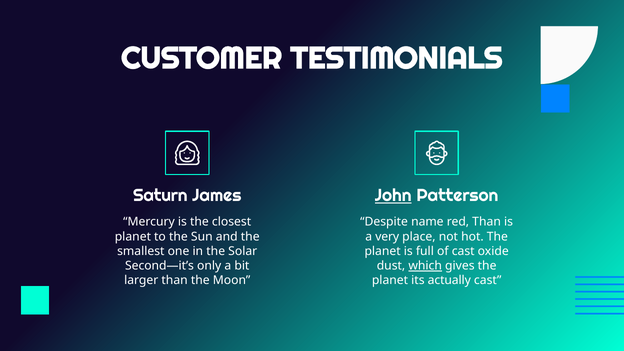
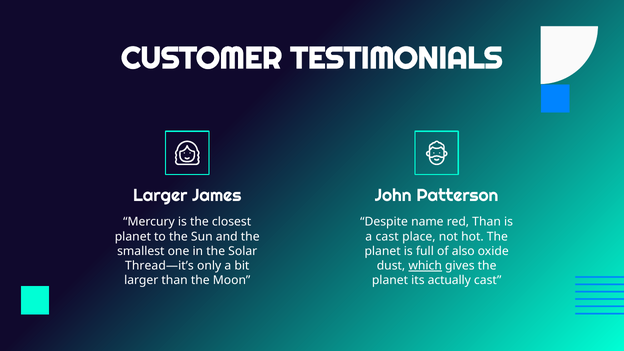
Saturn: Saturn -> Larger (160, 195)
John underline: present -> none (393, 195)
a very: very -> cast (387, 237)
of cast: cast -> also (463, 251)
Second—it’s: Second—it’s -> Thread—it’s (159, 266)
